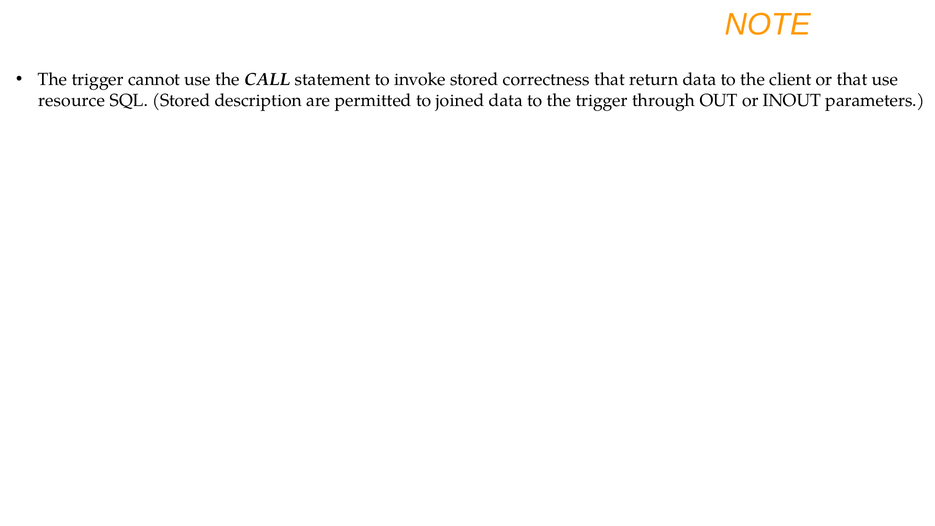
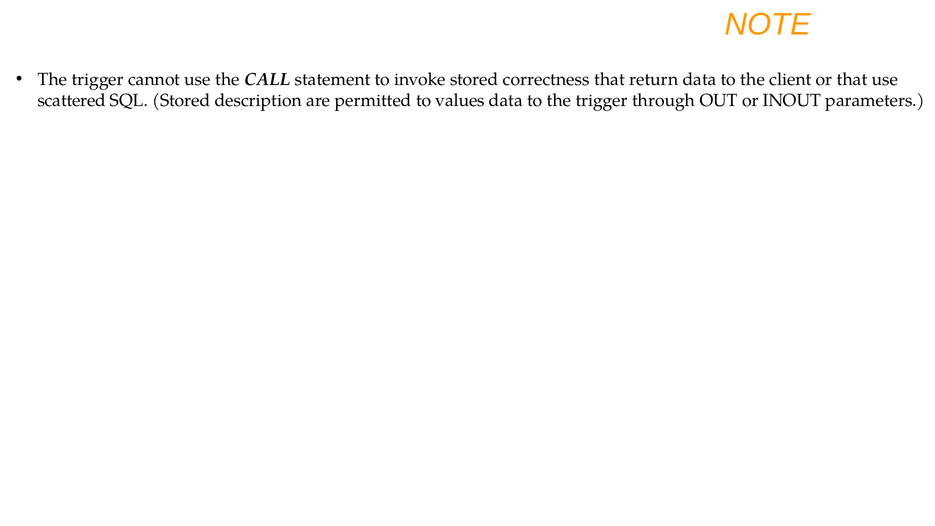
resource: resource -> scattered (72, 100)
joined: joined -> values (460, 100)
